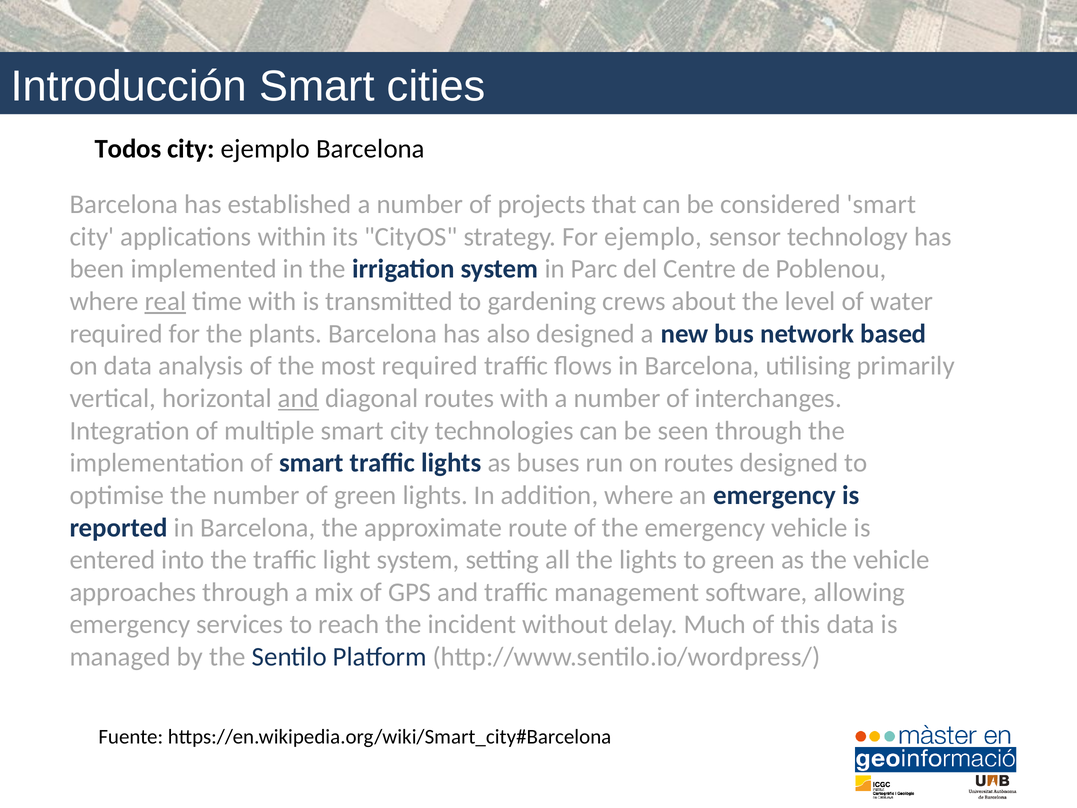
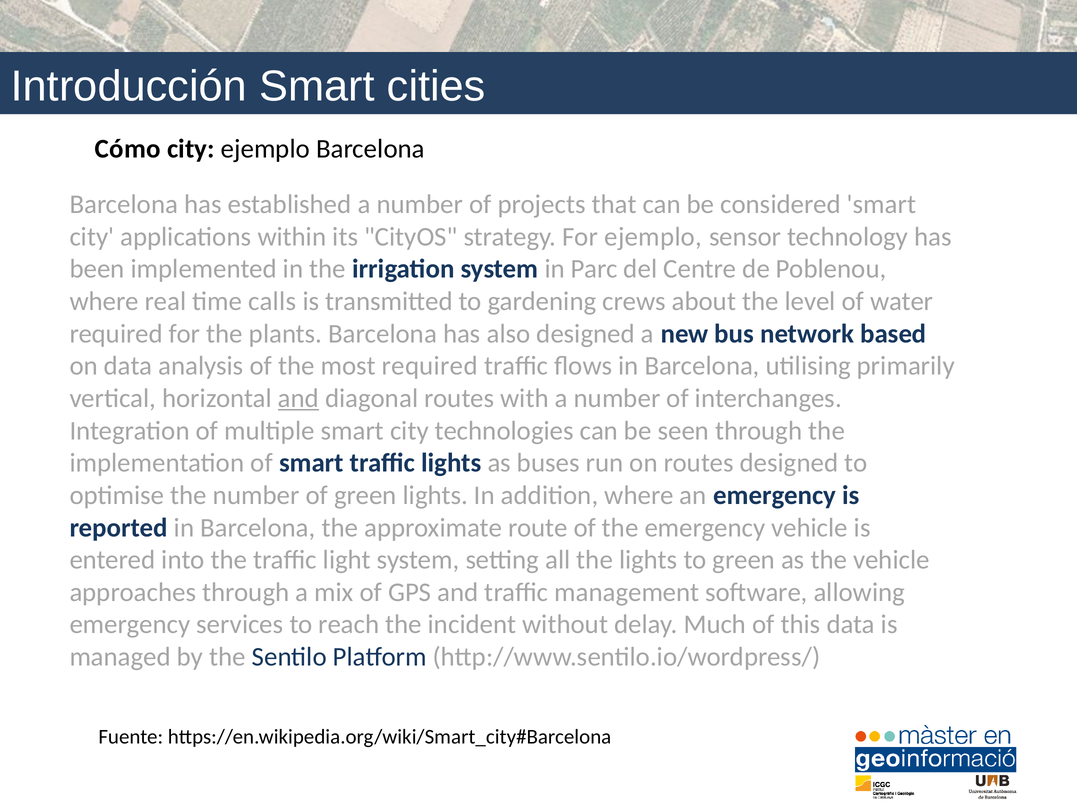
Todos: Todos -> Cómo (128, 149)
real underline: present -> none (165, 301)
time with: with -> calls (272, 301)
